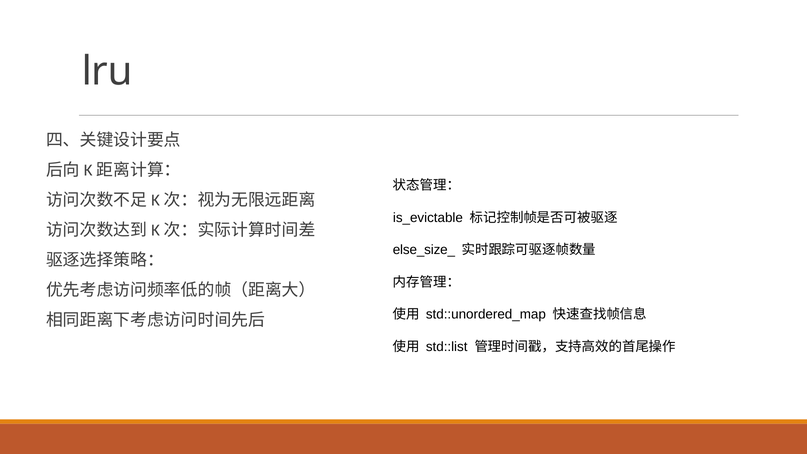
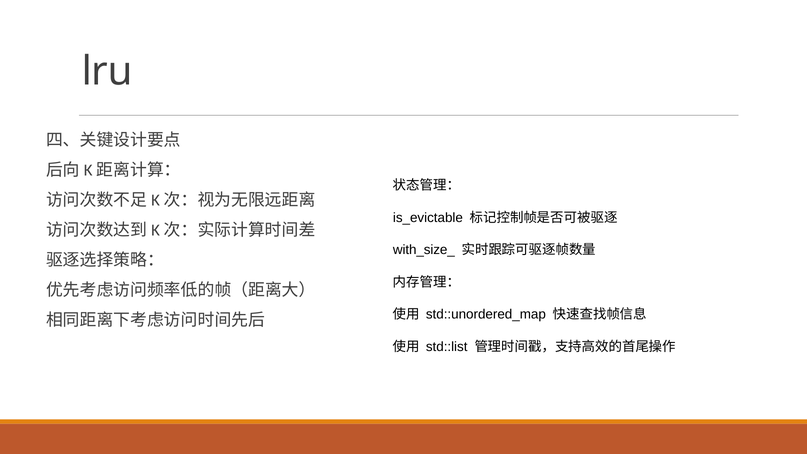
else_size_: else_size_ -> with_size_ (424, 250)
